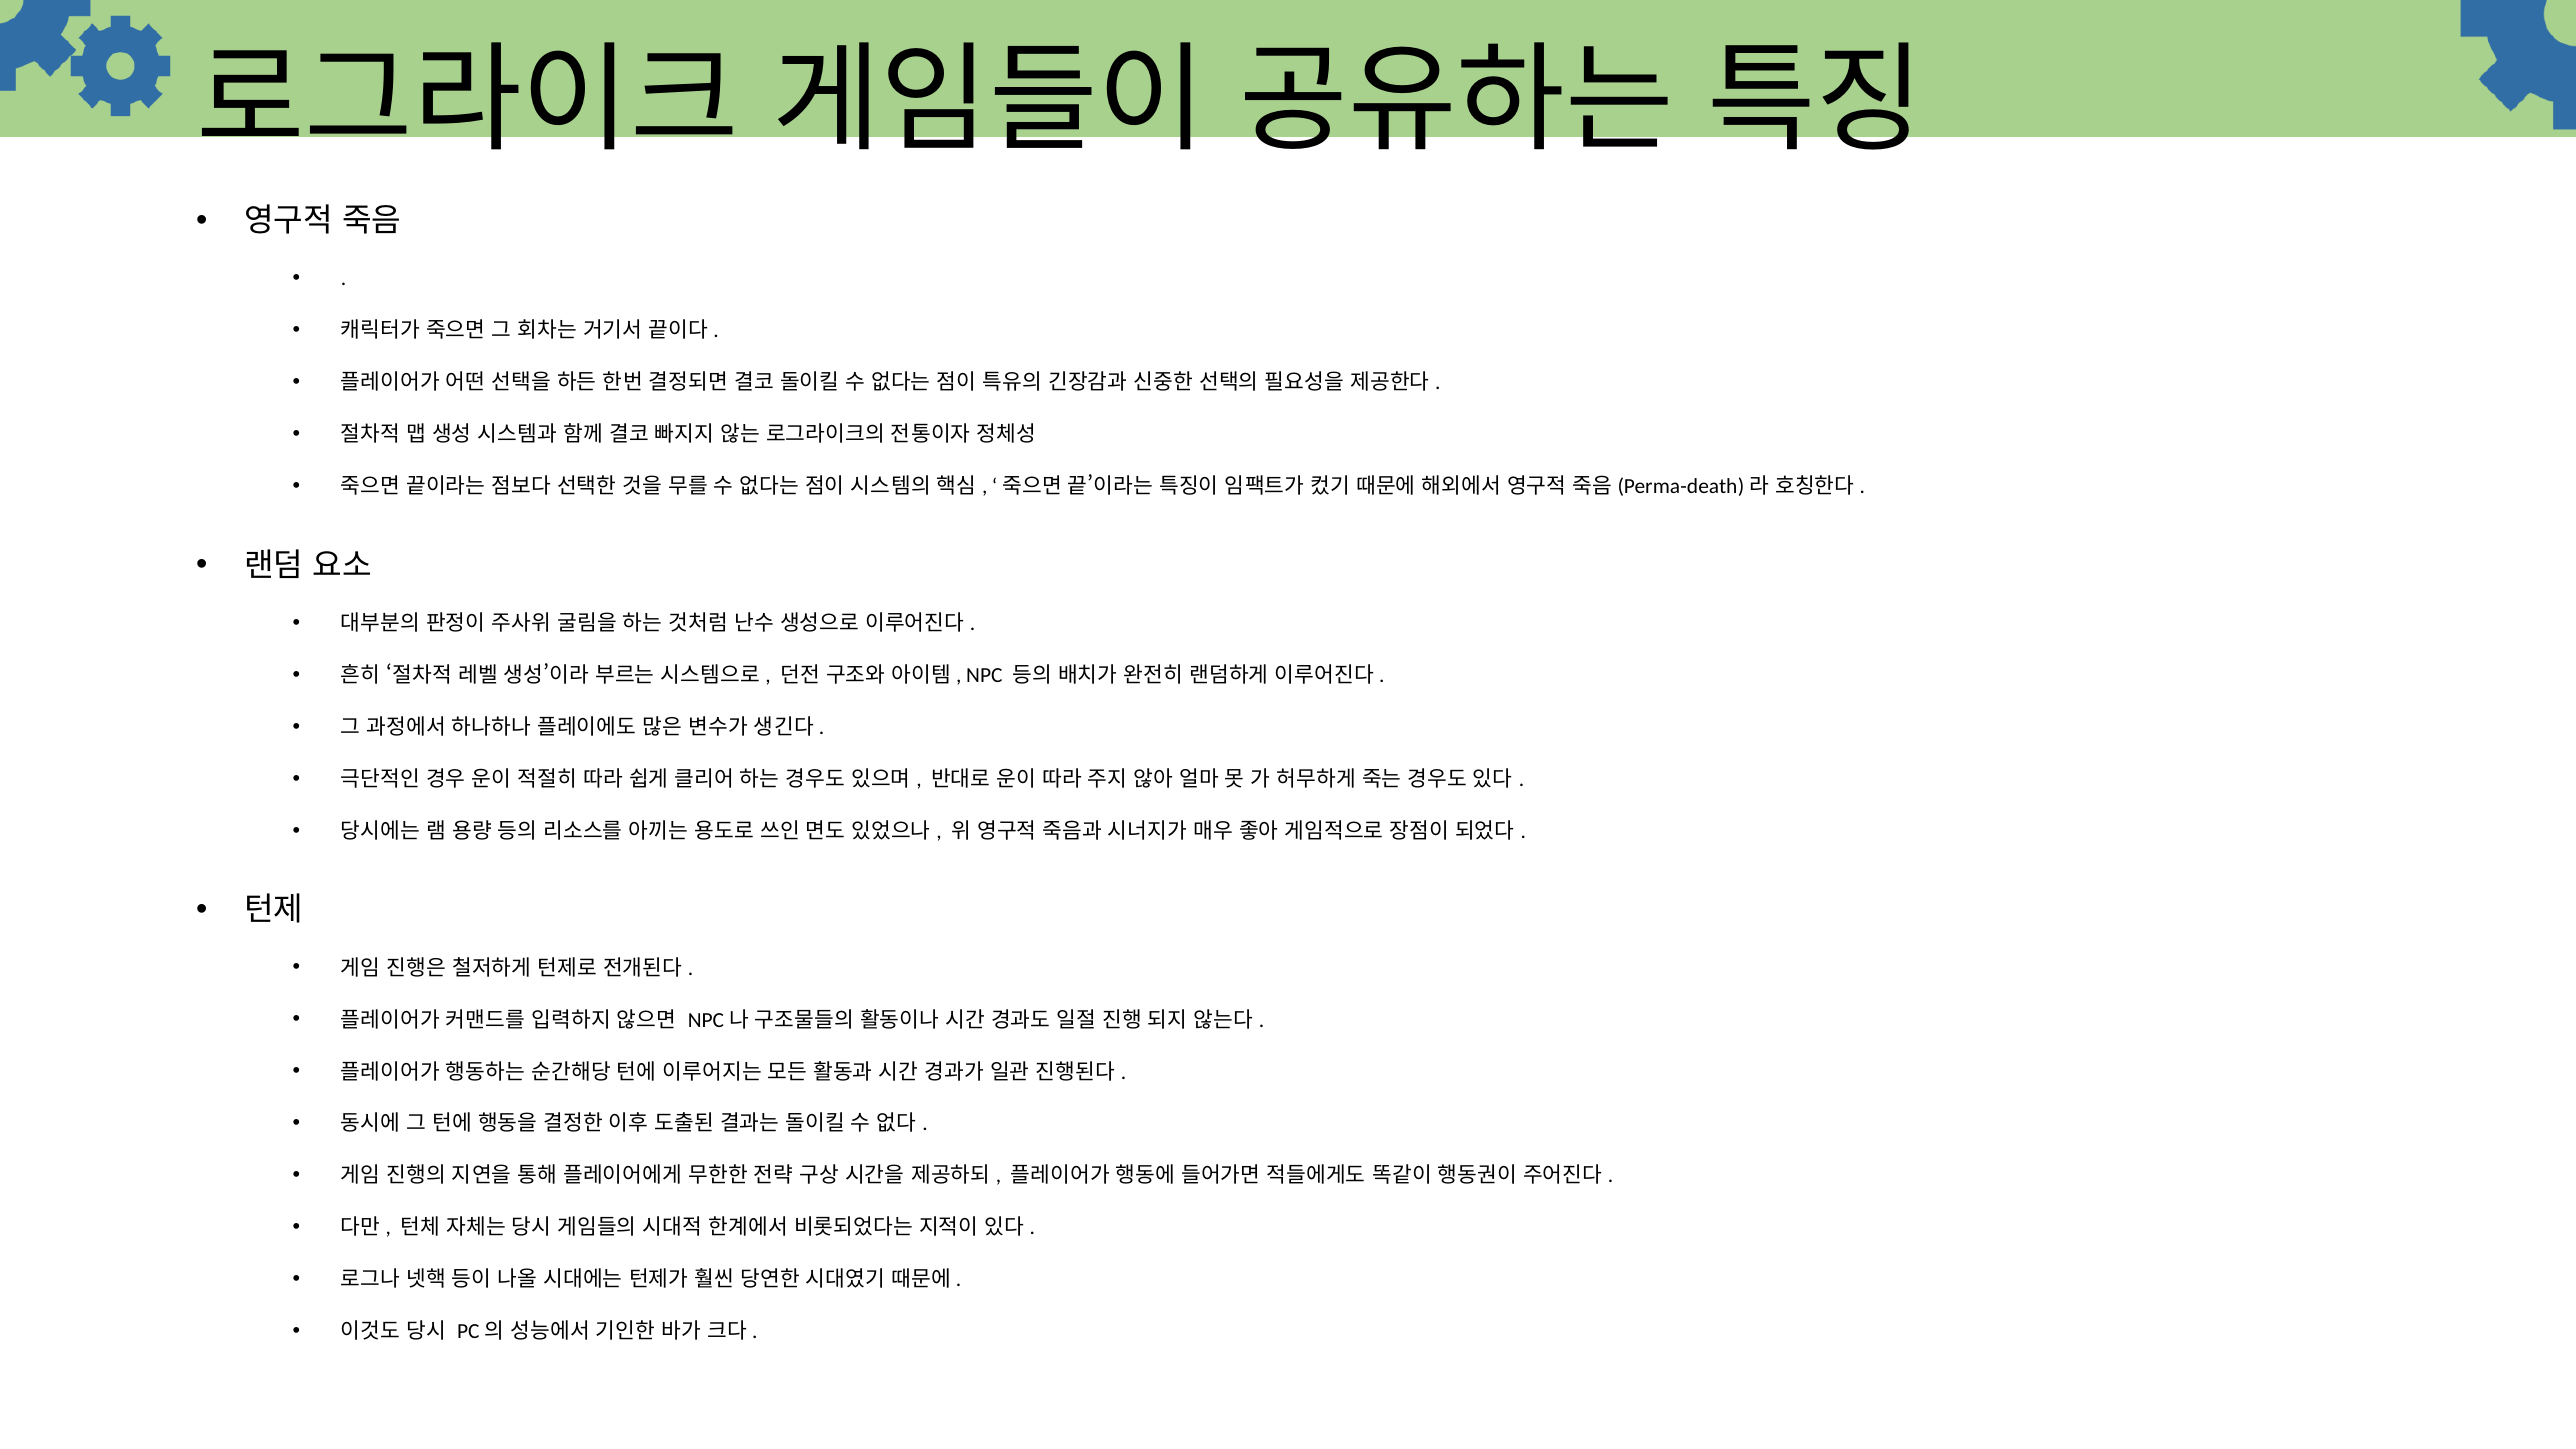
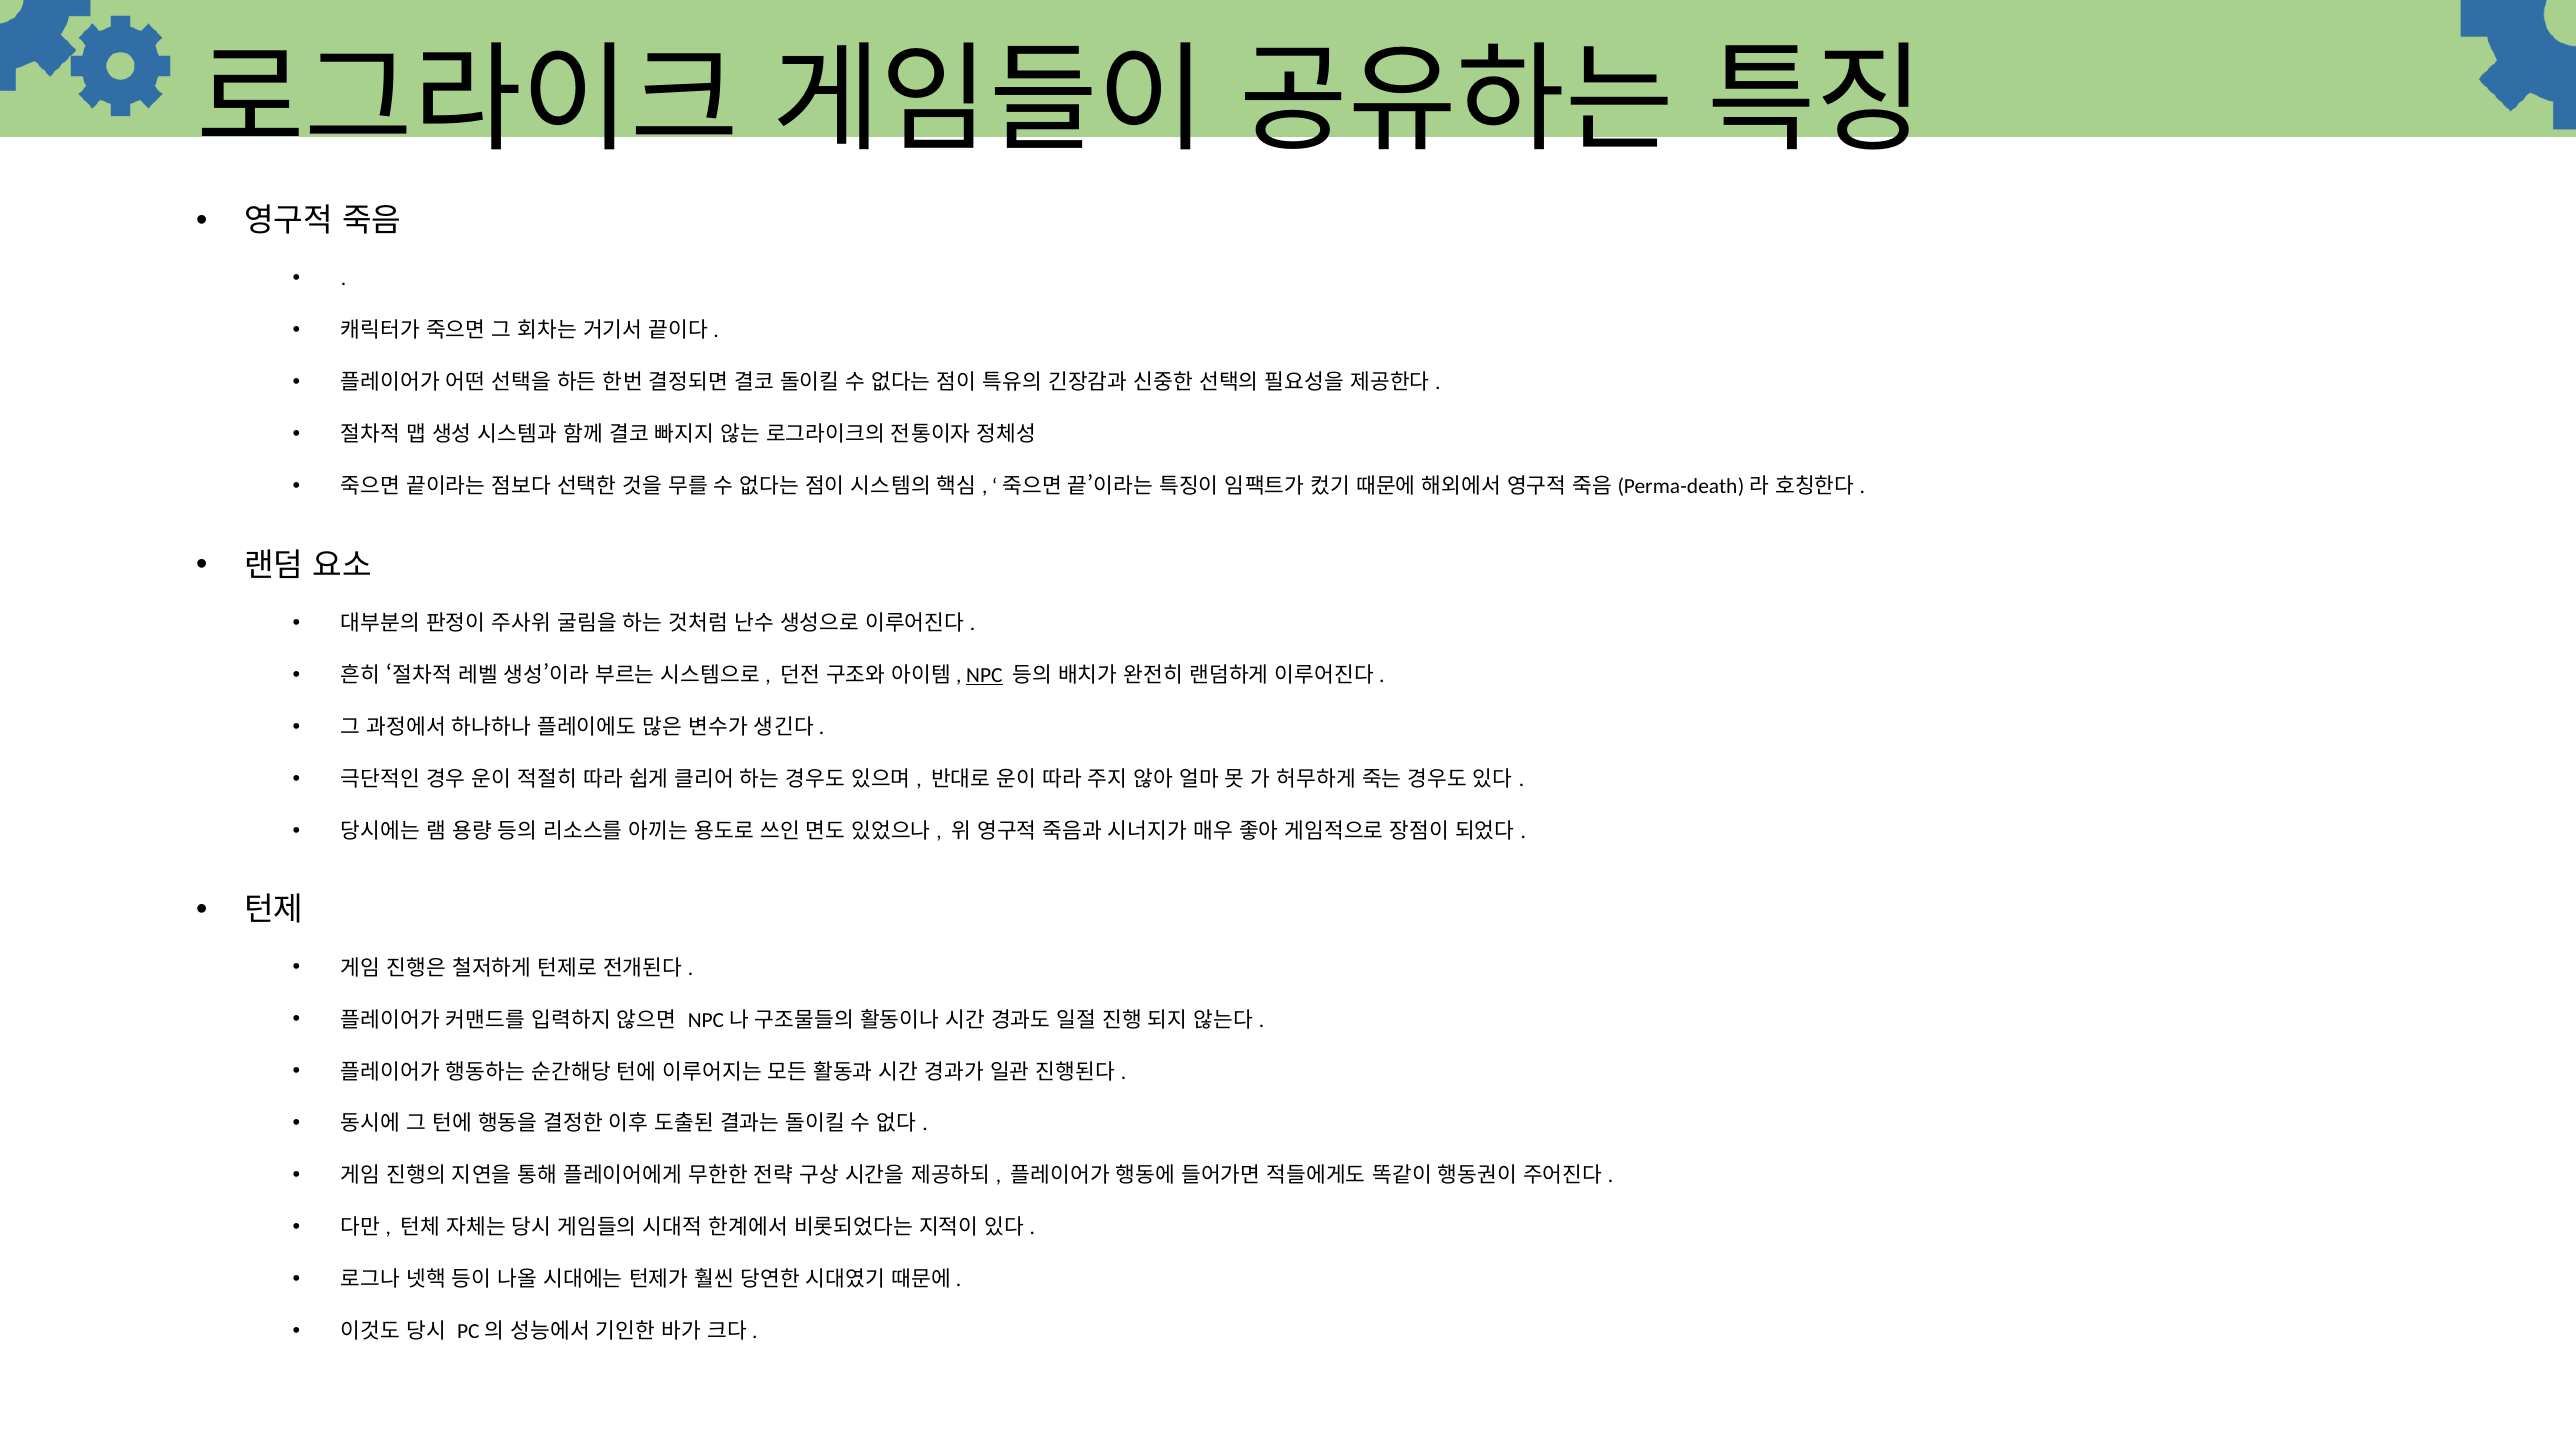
NPC underline: none -> present (984, 675)
